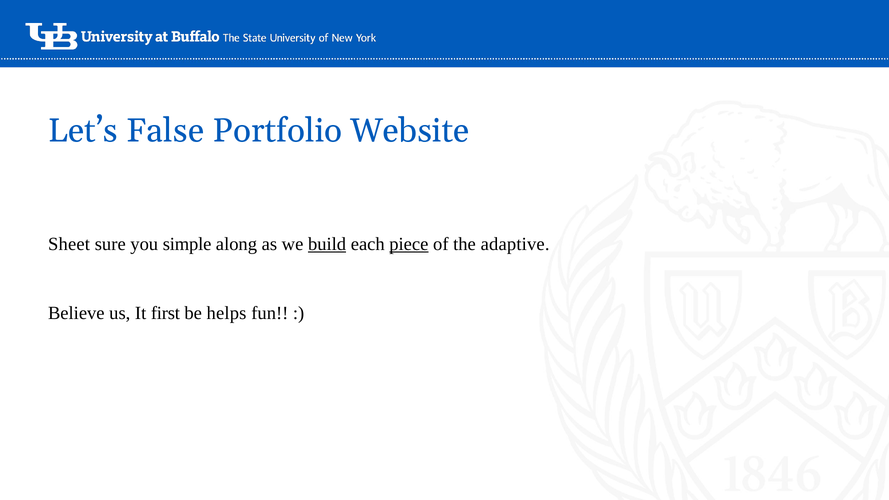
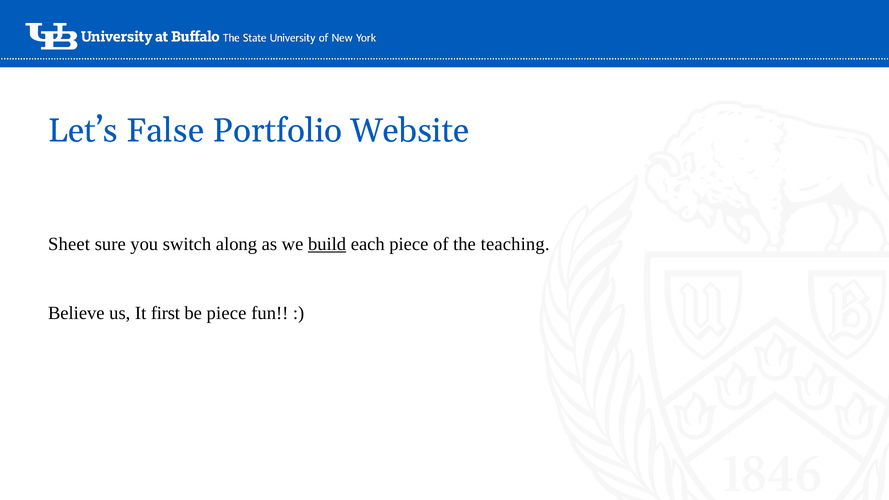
simple: simple -> switch (187, 244)
piece underline: present -> none (409, 244)
adaptive: adaptive -> teaching (515, 244)
be helps: helps -> piece (227, 313)
